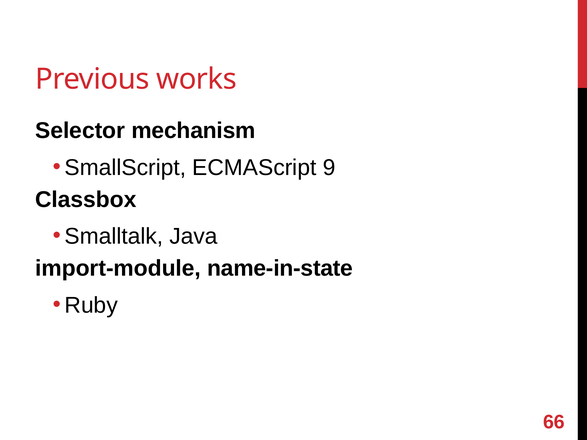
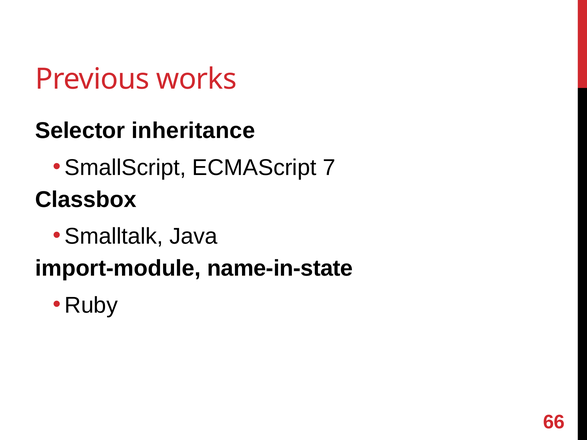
mechanism: mechanism -> inheritance (193, 131)
9: 9 -> 7 (329, 168)
